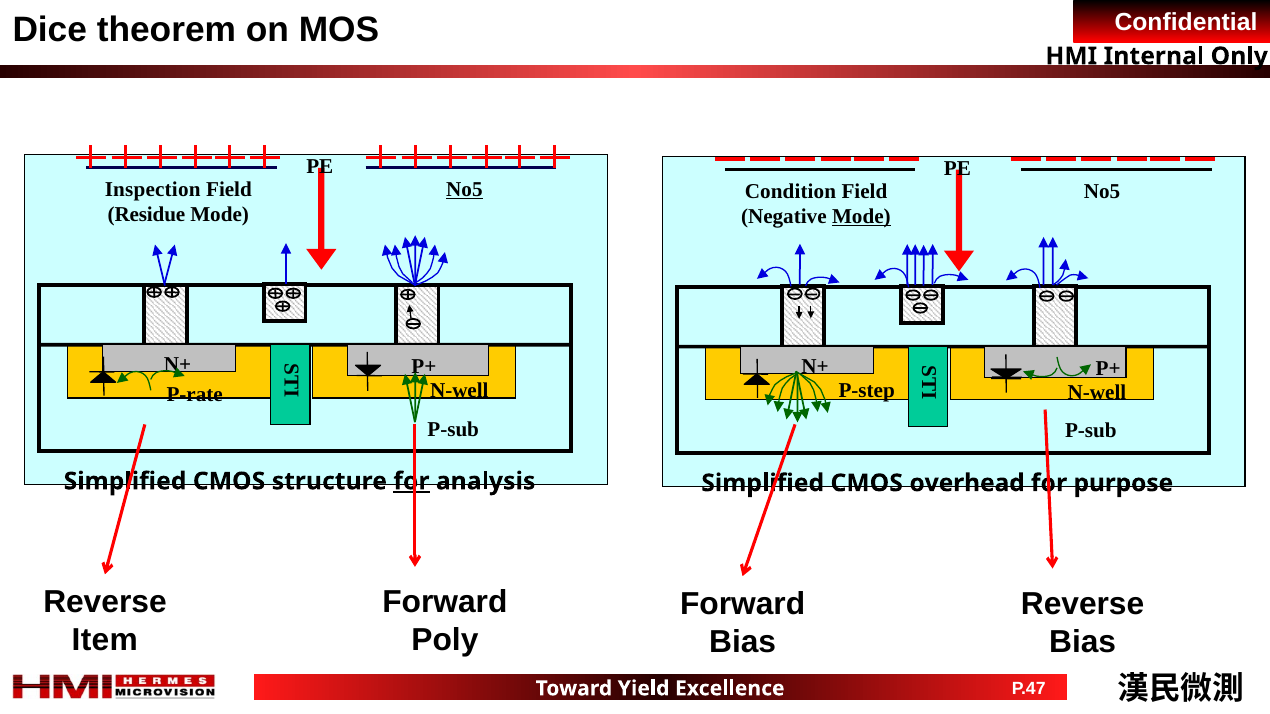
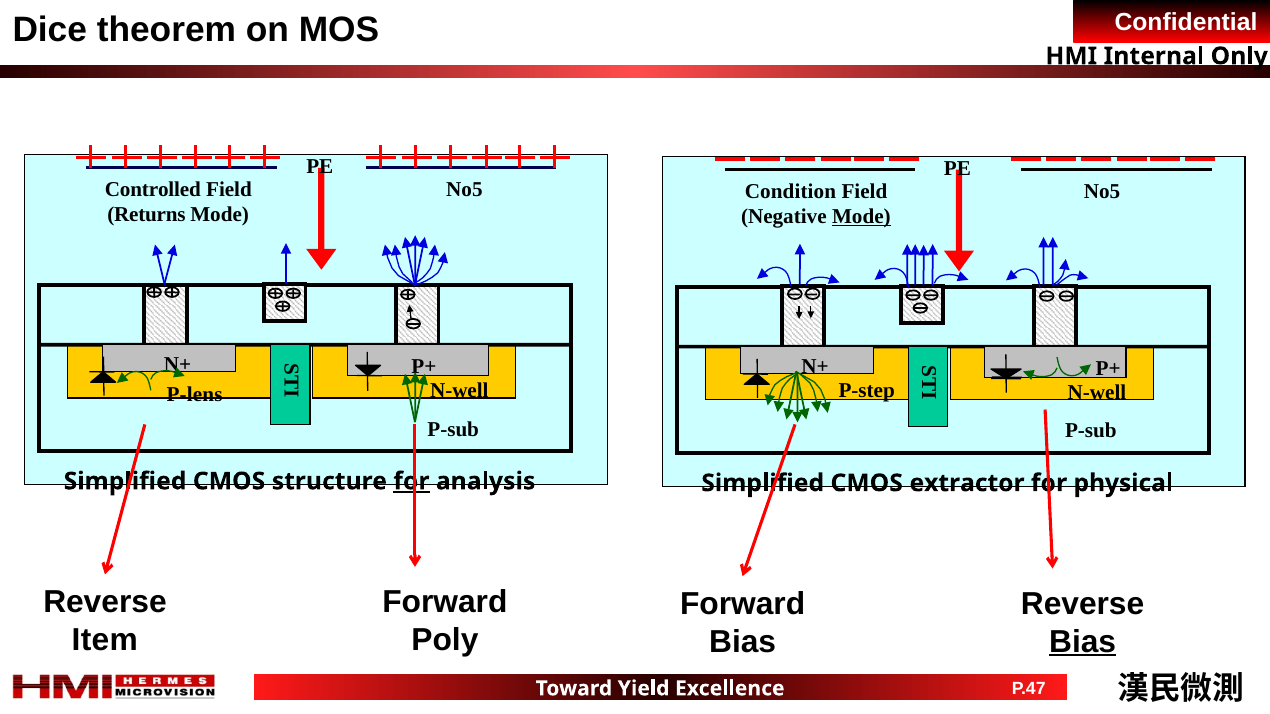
Inspection: Inspection -> Controlled (153, 190)
No5 underline: present -> none (464, 190)
Residue: Residue -> Returns (147, 215)
P-rate: P-rate -> P-lens (195, 395)
overhead: overhead -> extractor (967, 483)
purpose: purpose -> physical (1123, 483)
Bias underline: none -> present (1083, 642)
